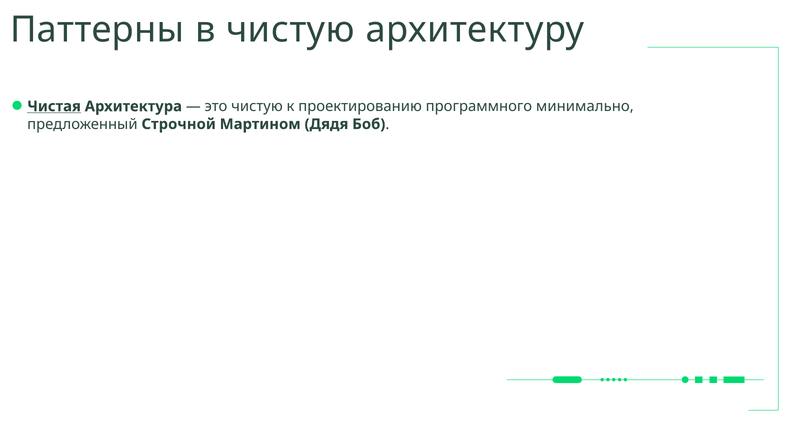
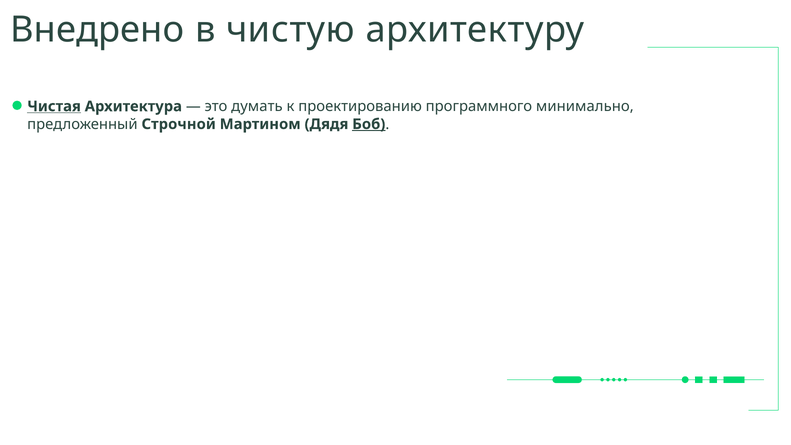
Паттерны: Паттерны -> Внедрено (97, 30)
это чистую: чистую -> думать (257, 106)
Боб underline: none -> present (369, 124)
